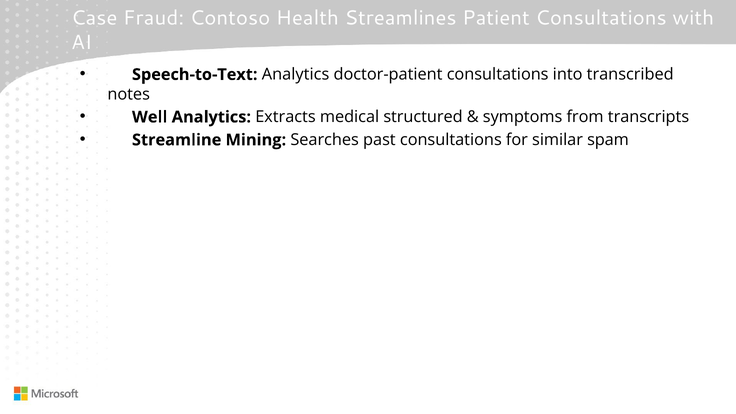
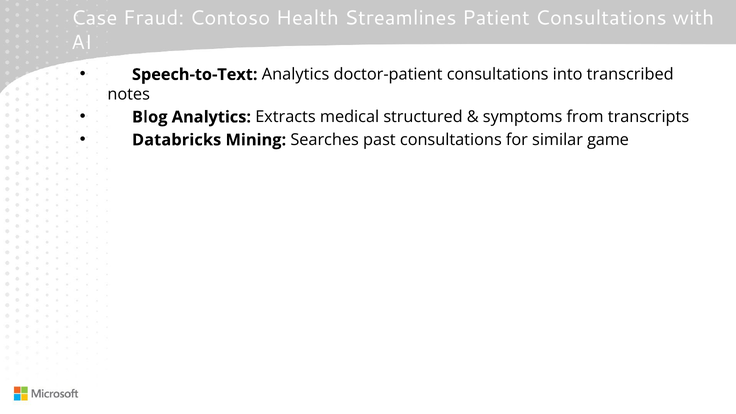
Well: Well -> Blog (150, 117)
Streamline: Streamline -> Databricks (177, 140)
spam: spam -> game (608, 140)
